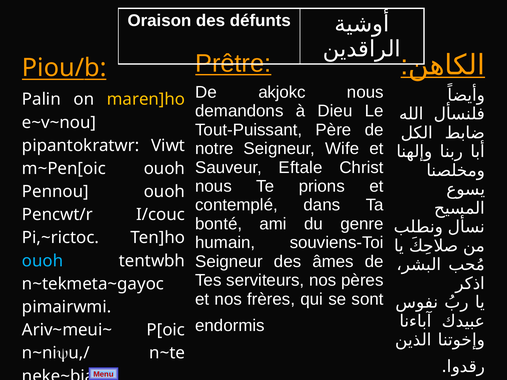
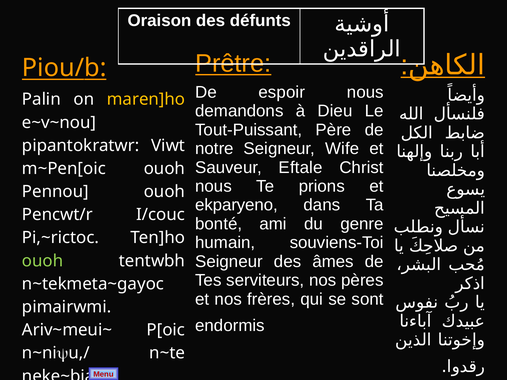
akjokc: akjokc -> espoir (282, 92)
contemplé: contemplé -> ekparyeno (237, 205)
ouoh colour: light blue -> light green (43, 261)
